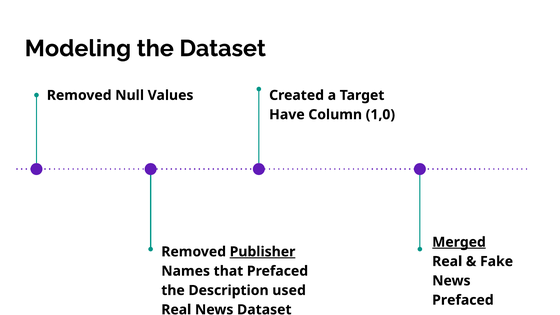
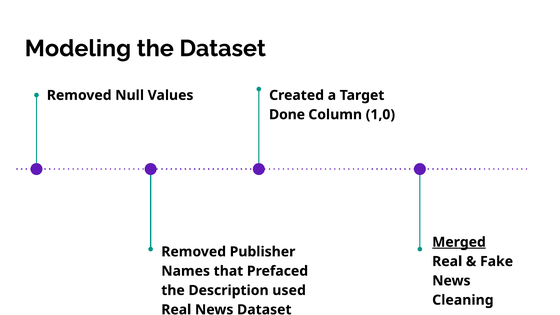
Have: Have -> Done (287, 115)
Publisher underline: present -> none (263, 252)
Prefaced: Prefaced -> Cleaning (463, 300)
